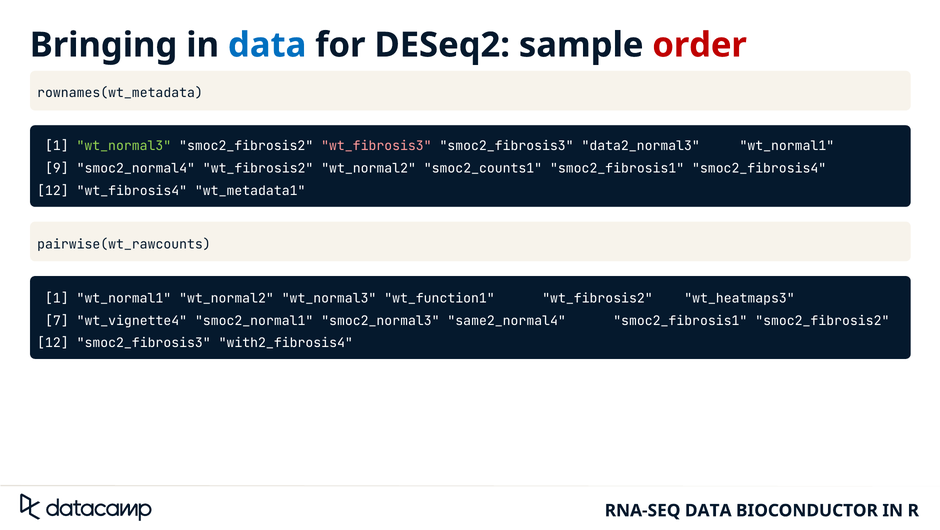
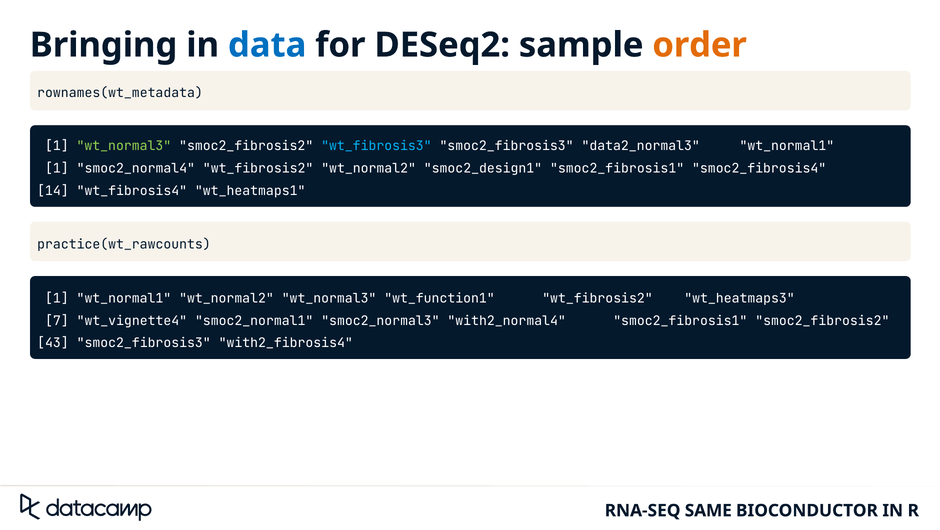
order colour: red -> orange (700, 45)
wt_fibrosis3 colour: pink -> light blue (376, 146)
9: 9 -> 1 (57, 168)
smoc2_counts1: smoc2_counts1 -> smoc2_design1 (483, 168)
12: 12 -> 14 (53, 191)
wt_metadata1: wt_metadata1 -> wt_heatmaps1 (250, 191)
pairwise(wt_rawcounts: pairwise(wt_rawcounts -> practice(wt_rawcounts (124, 244)
same2_normal4: same2_normal4 -> with2_normal4 (507, 321)
12: 12 -> 43 (53, 343)
RNA-SEQ DATA: DATA -> SAME (708, 511)
